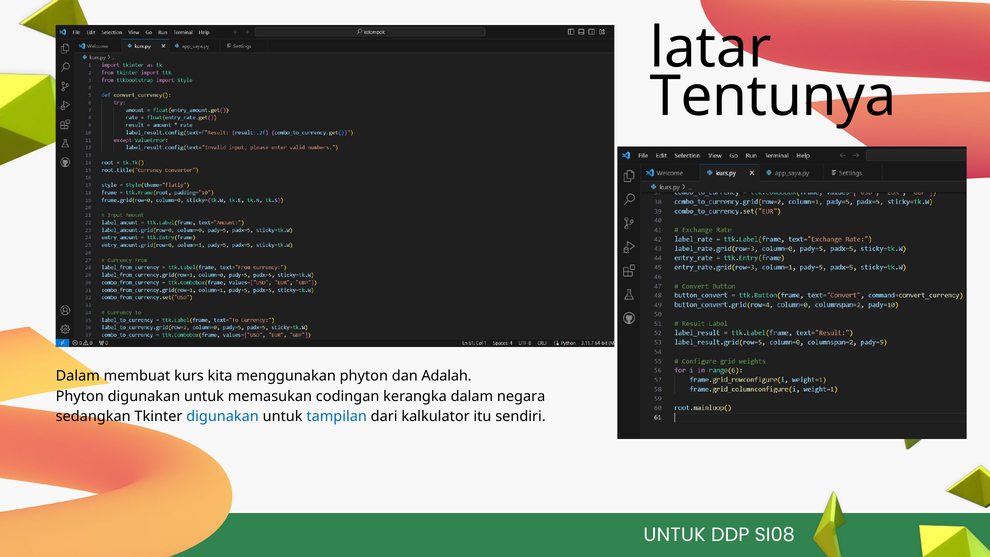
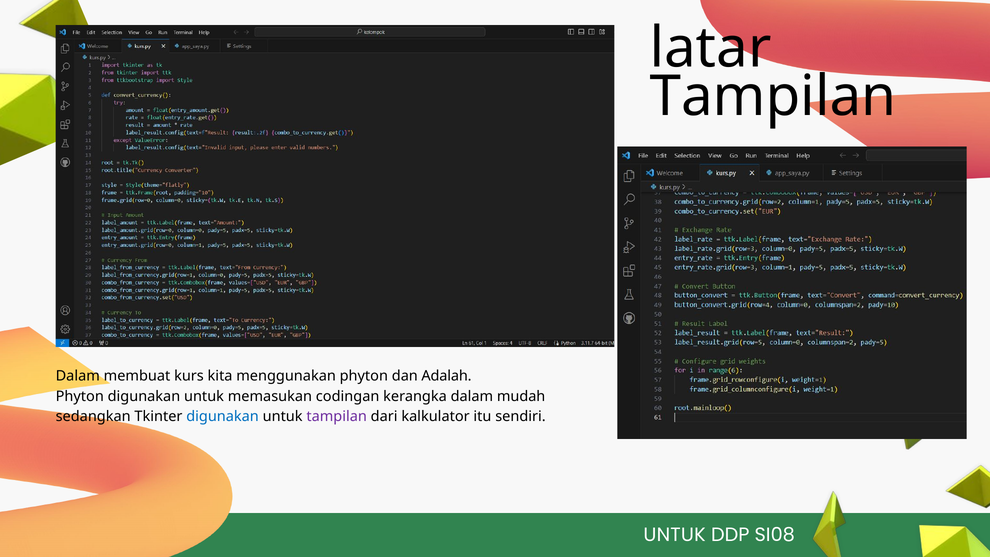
Tentunya: Tentunya -> Tampilan (773, 97)
negara: negara -> mudah (521, 396)
tampilan colour: blue -> purple (337, 417)
